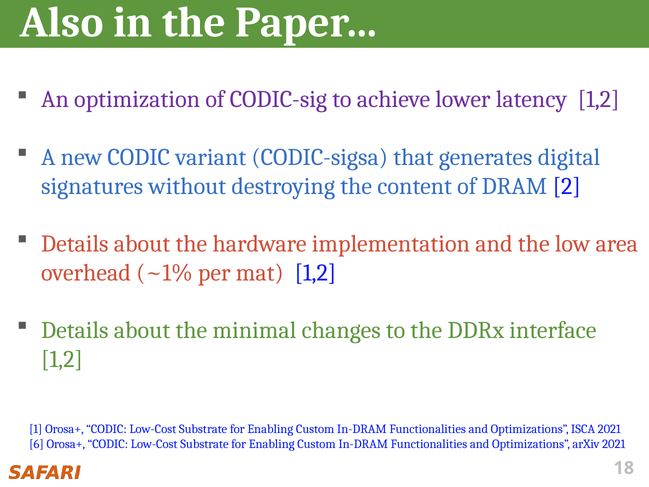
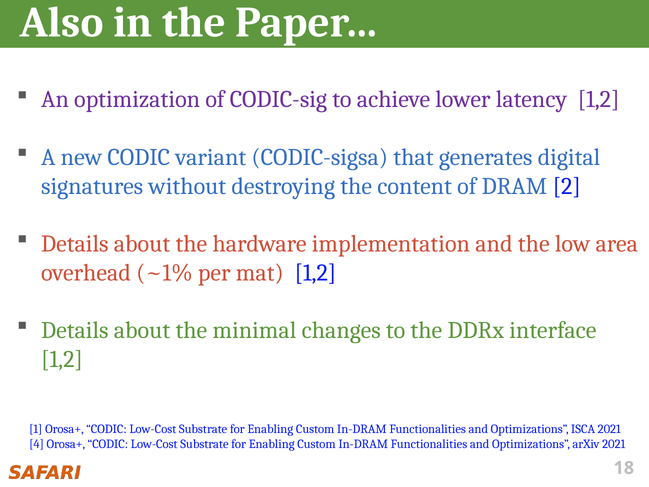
6: 6 -> 4 (37, 444)
